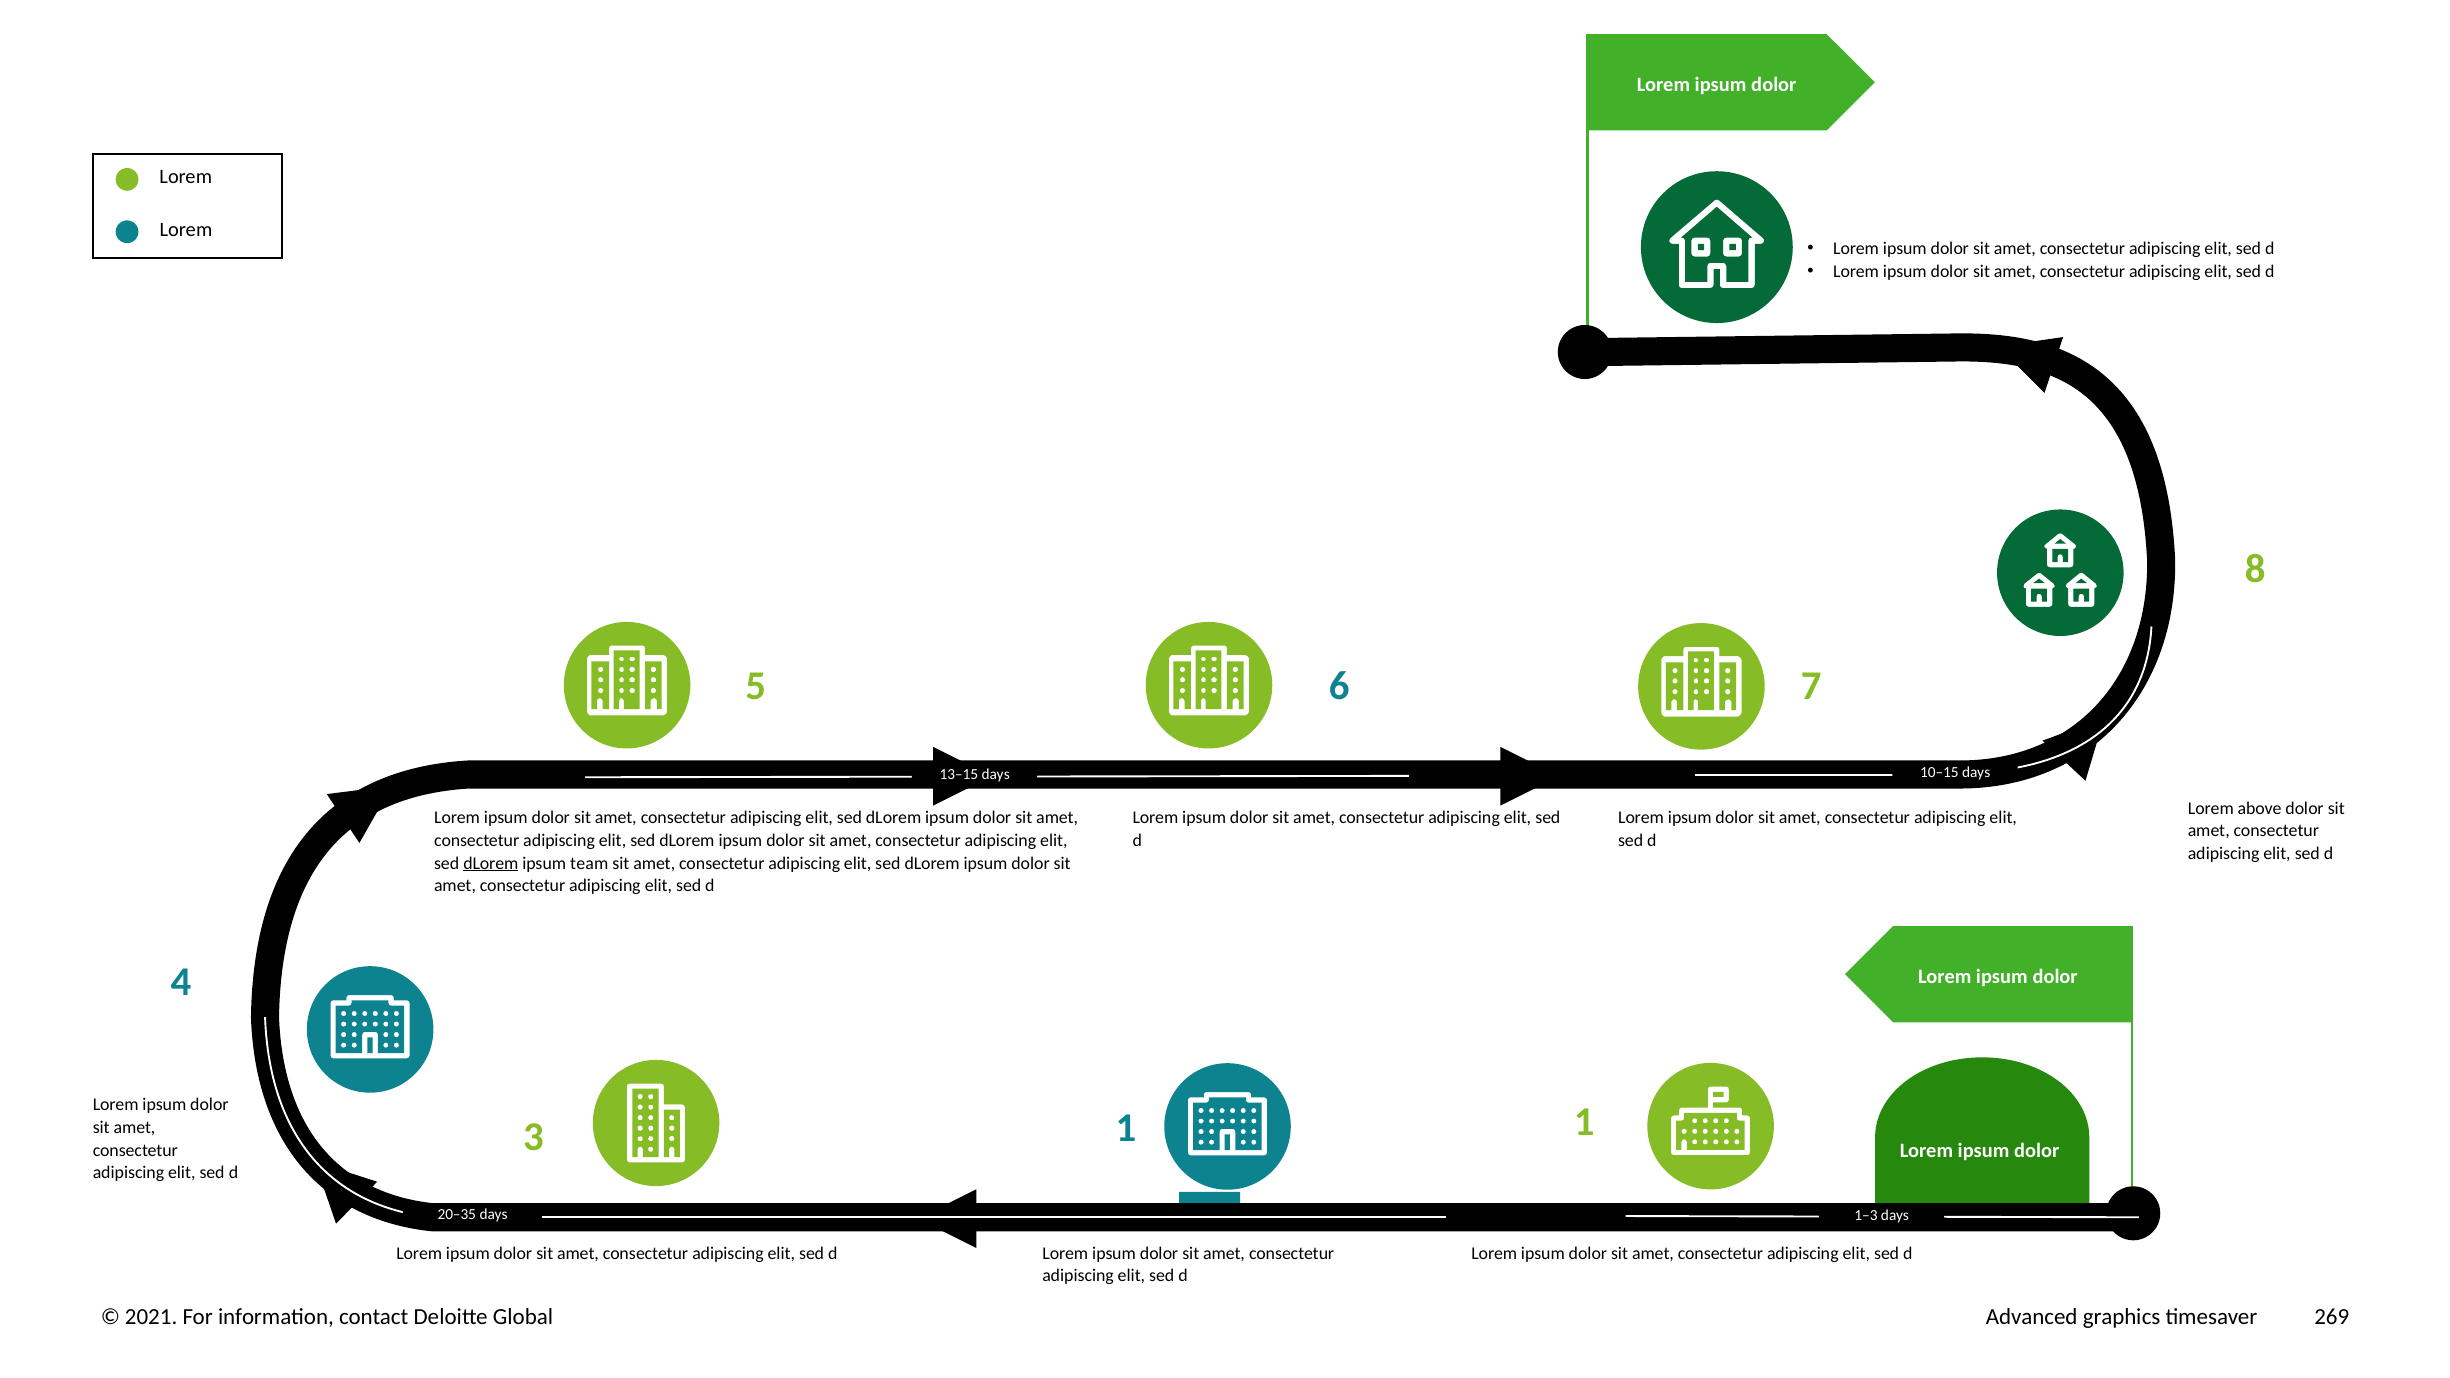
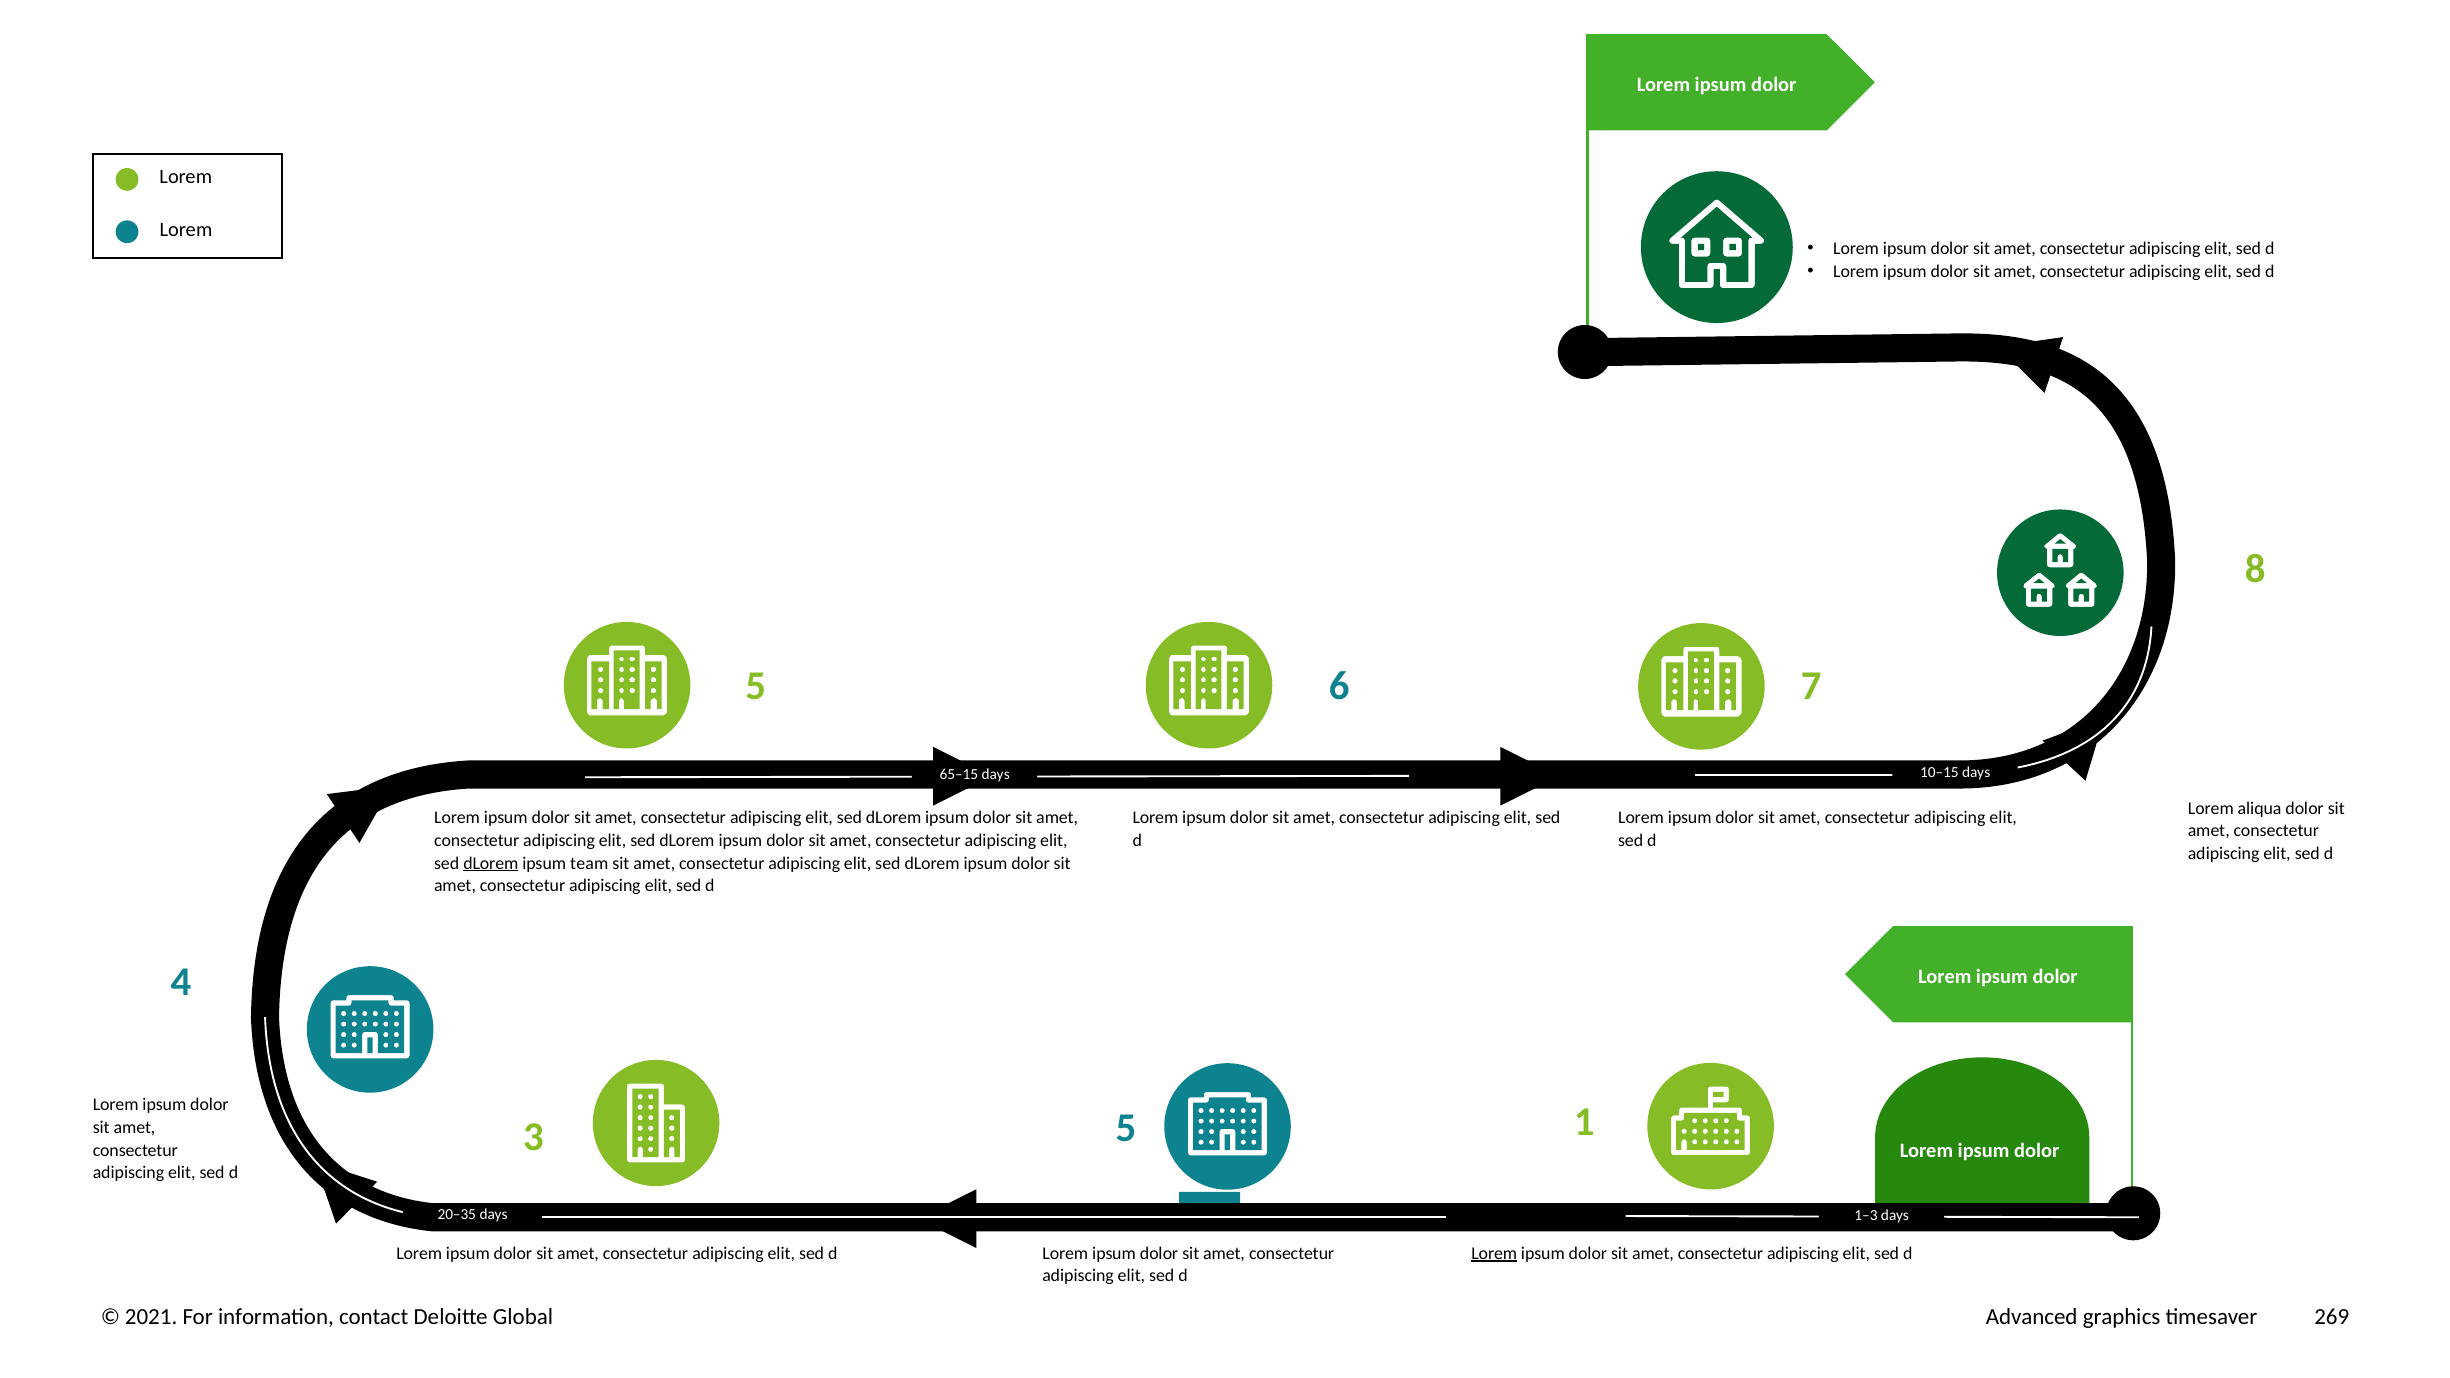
13–15: 13–15 -> 65–15 (959, 775)
above: above -> aliqua (2260, 808)
3 1: 1 -> 5 (1126, 1129)
Lorem underline: none -> present (1494, 1253)
